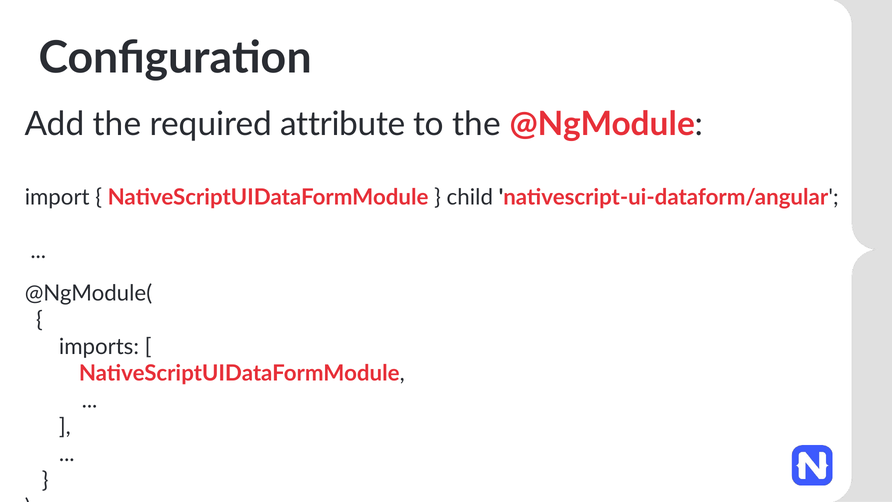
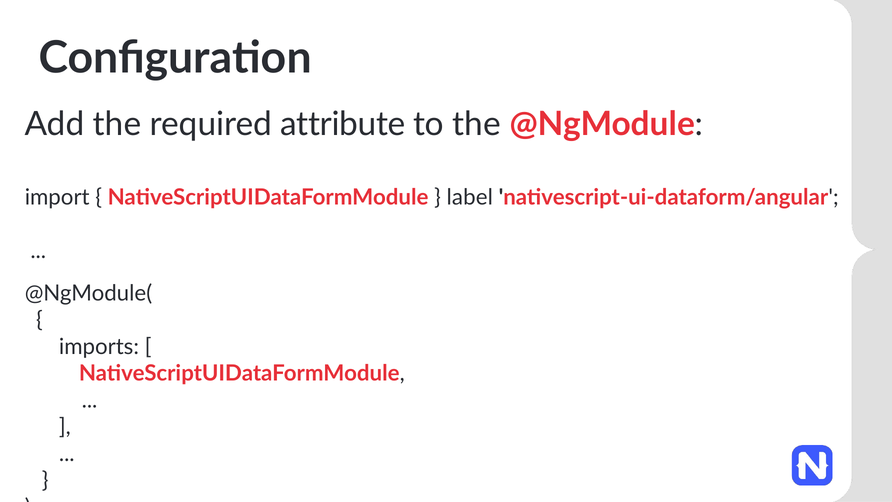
child: child -> label (470, 197)
